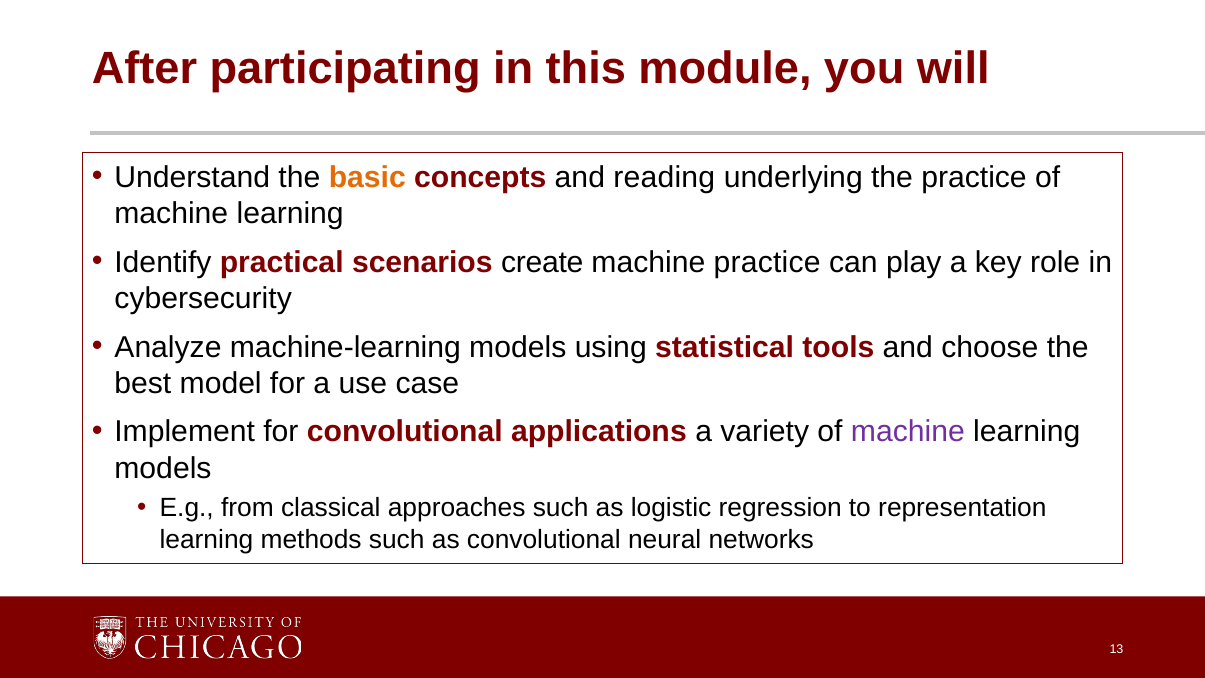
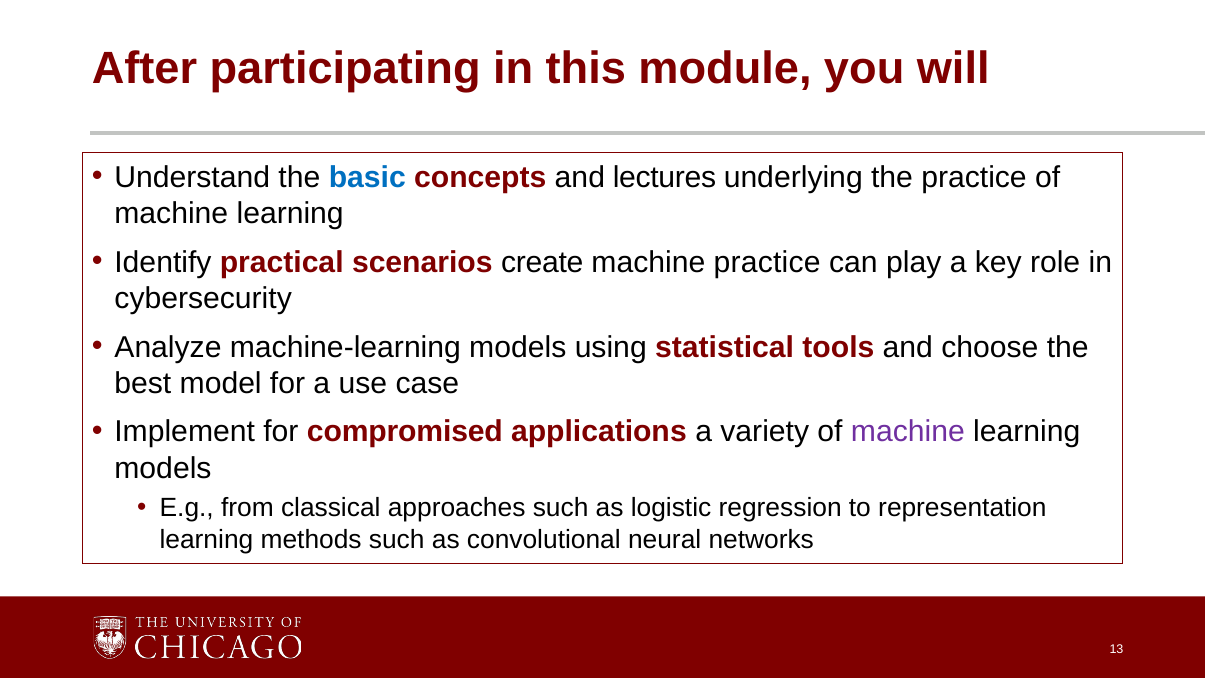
basic colour: orange -> blue (367, 177)
reading: reading -> lectures (665, 177)
for convolutional: convolutional -> compromised (405, 432)
